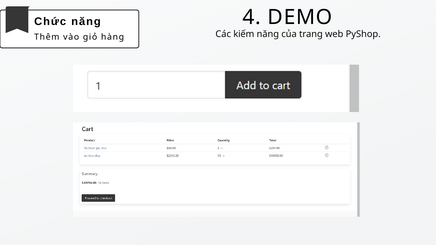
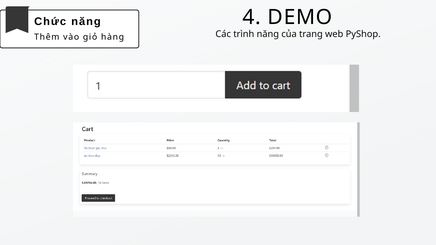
kiếm: kiếm -> trình (244, 34)
